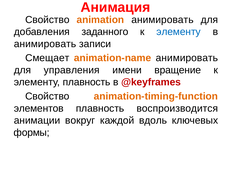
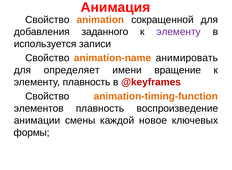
animation анимировать: анимировать -> сокращенной (163, 20)
элементу colour: blue -> purple (179, 32)
анимировать: анимировать -> используется (45, 44)
Смещает: Смещает -> Cвойство (47, 58)
управления: управления -> определяет (72, 70)
воспроизводится: воспроизводится -> воспроизведение (177, 108)
вокруг: вокруг -> смены (80, 120)
вдоль: вдоль -> новое (153, 120)
